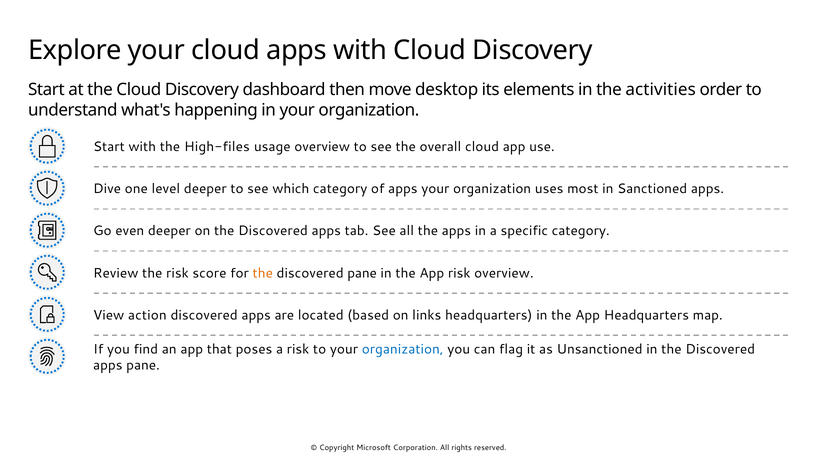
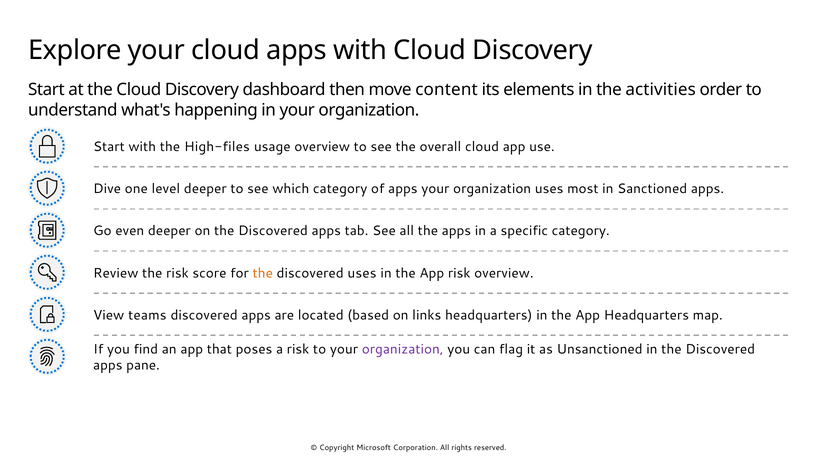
desktop: desktop -> content (447, 90)
discovered pane: pane -> uses (362, 273)
action: action -> teams (147, 315)
organization colour: blue -> purple (403, 349)
